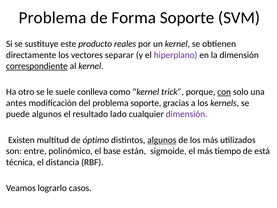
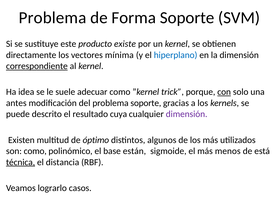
reales: reales -> existe (125, 44)
separar: separar -> mínima (119, 55)
hiperplano colour: purple -> blue (176, 55)
otro: otro -> idea (26, 92)
conlleva: conlleva -> adecuar (92, 92)
puede algunos: algunos -> descrito (47, 114)
lado: lado -> cuya (118, 114)
algunos underline: present -> none (162, 140)
son entre: entre -> como (35, 151)
tiempo: tiempo -> menos (228, 151)
técnica underline: none -> present (21, 162)
